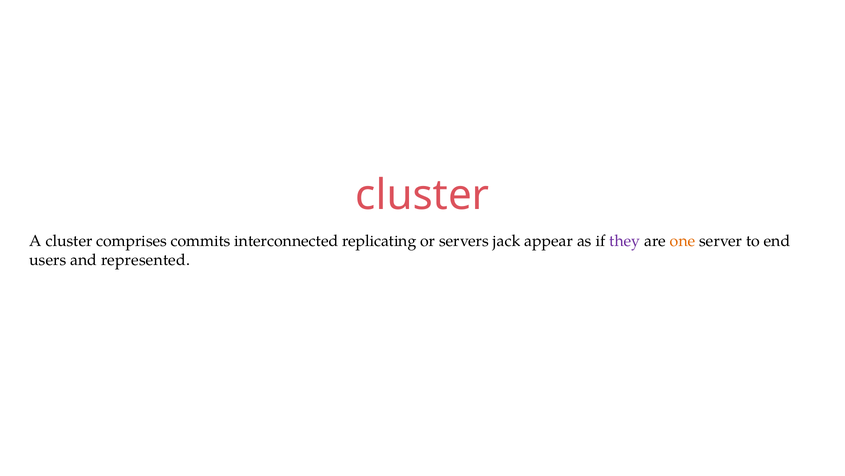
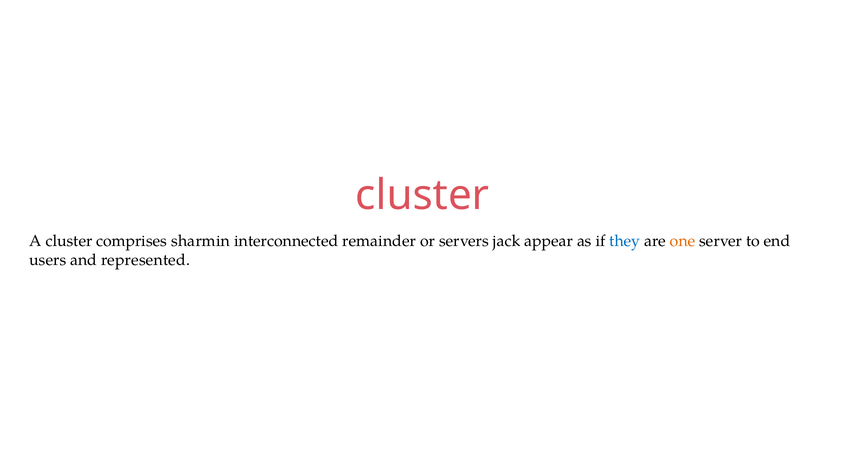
commits: commits -> sharmin (201, 241)
replicating: replicating -> remainder (379, 241)
they colour: purple -> blue (625, 241)
